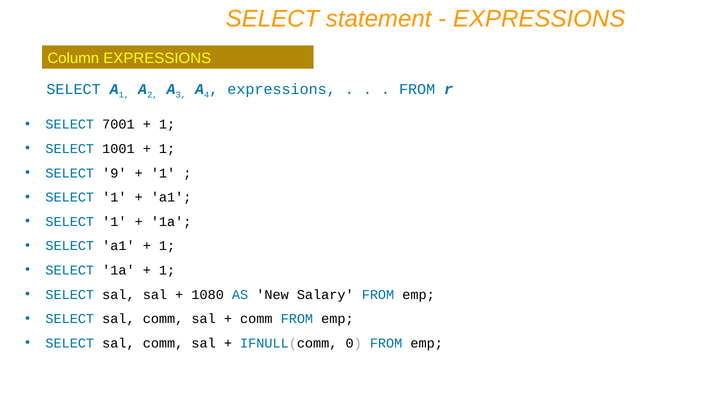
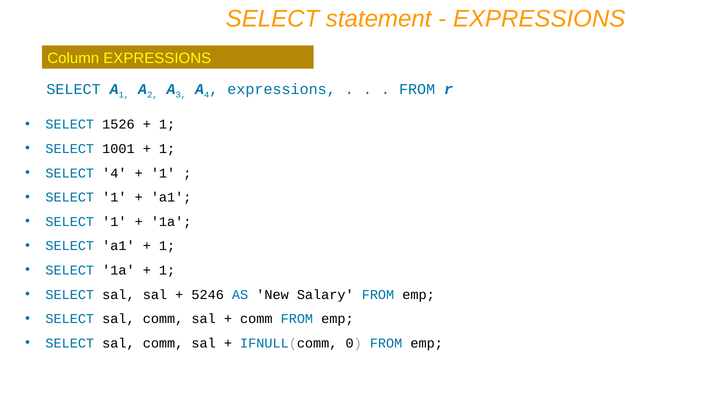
7001: 7001 -> 1526 (118, 125)
SELECT 9: 9 -> 4 (114, 173)
1080: 1080 -> 5246 (208, 295)
